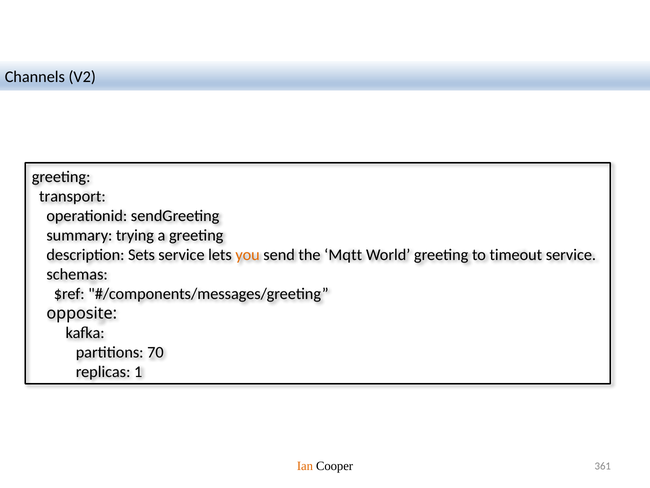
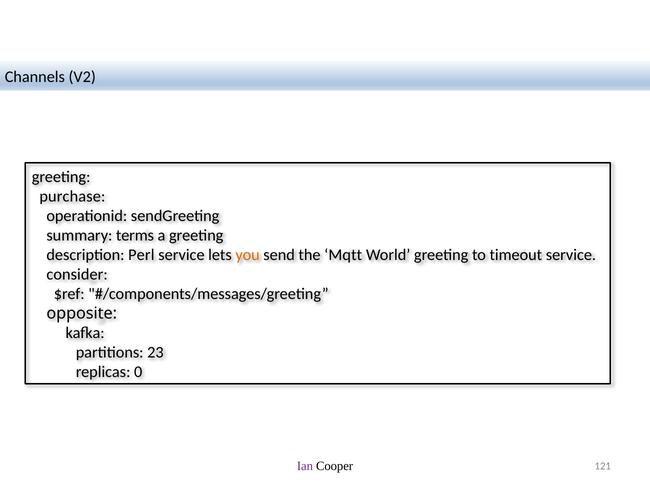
transport: transport -> purchase (72, 196)
trying: trying -> terms (135, 235)
Sets: Sets -> Perl (141, 255)
schemas: schemas -> consider (77, 274)
70: 70 -> 23 (155, 352)
1: 1 -> 0 (138, 372)
Ian colour: orange -> purple (305, 466)
361: 361 -> 121 (603, 465)
